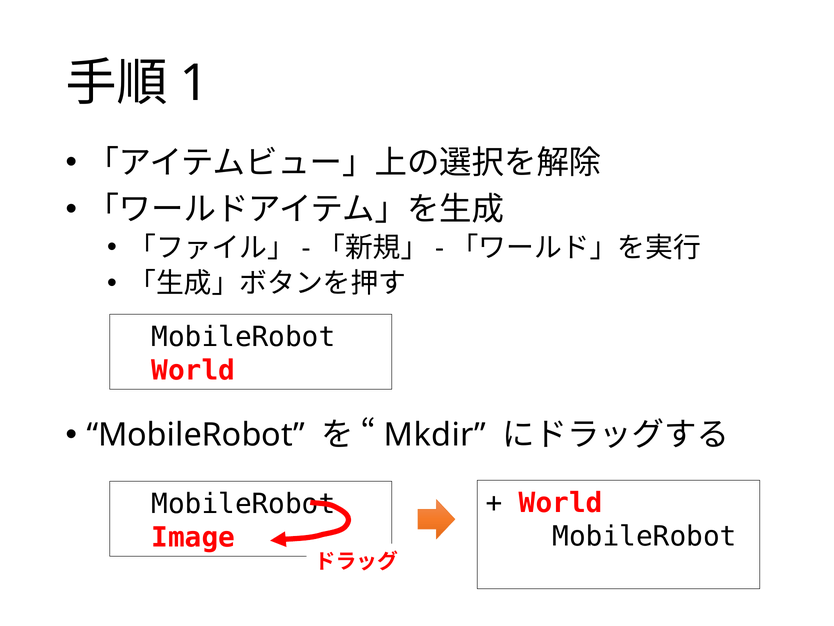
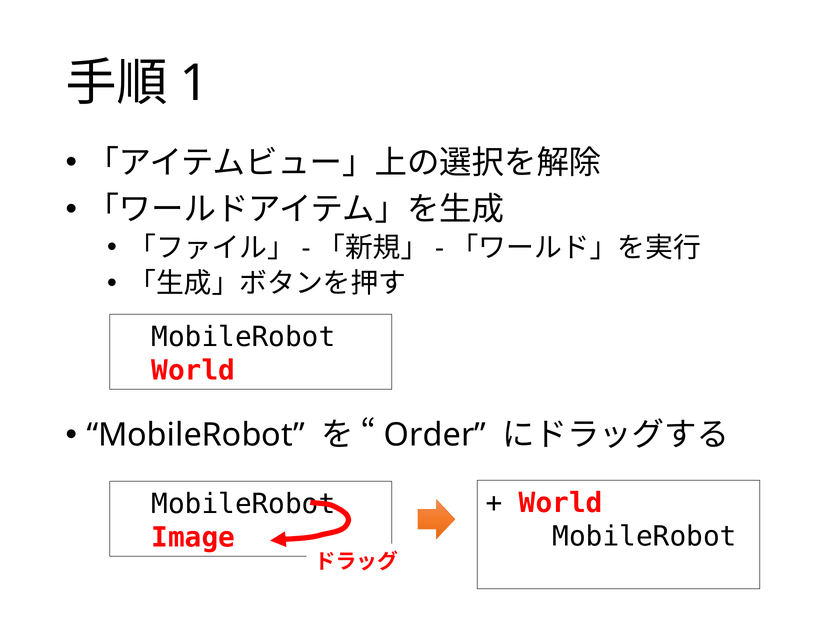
Mkdir: Mkdir -> Order (435, 435)
